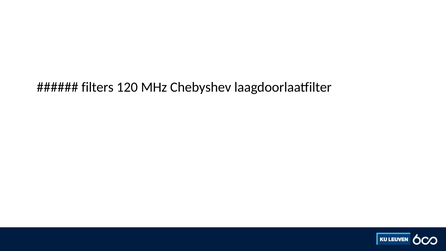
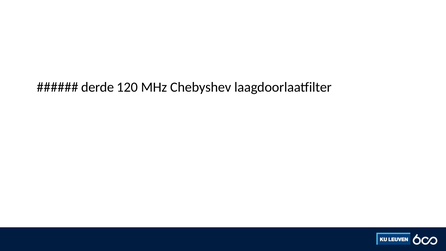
filters: filters -> derde (98, 87)
